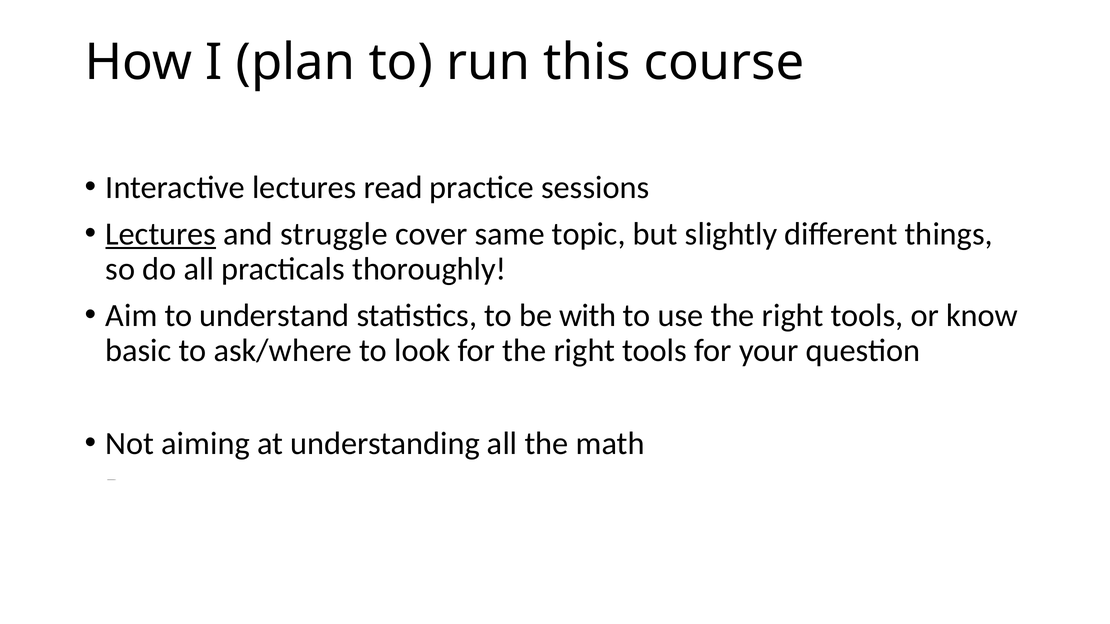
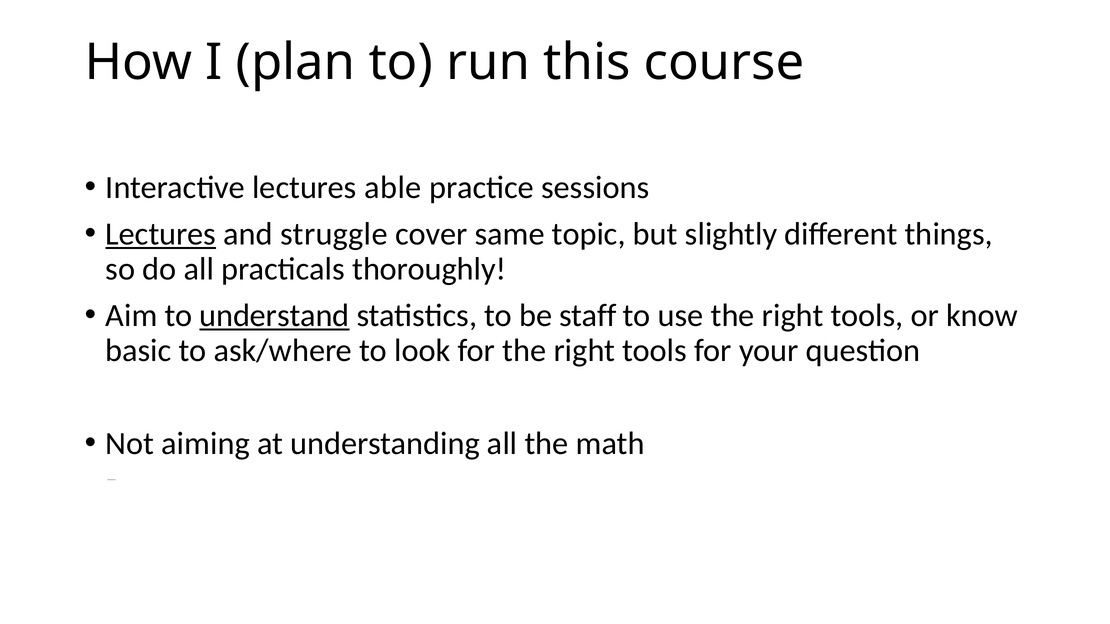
read: read -> able (393, 188)
understand underline: none -> present (274, 316)
with: with -> staff (588, 316)
